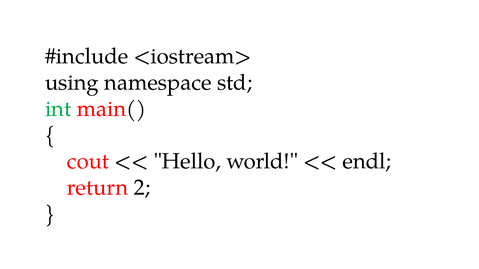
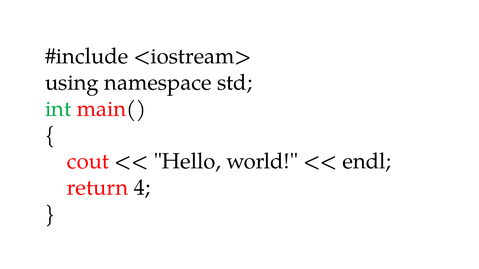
2: 2 -> 4 (142, 188)
